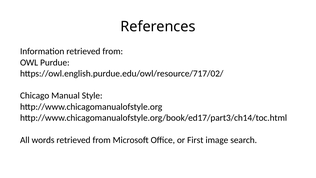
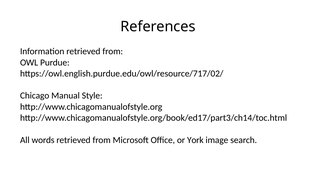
First: First -> York (195, 140)
